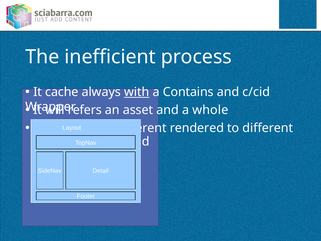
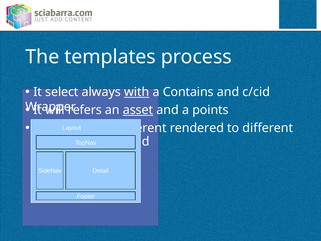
inefficient: inefficient -> templates (110, 57)
cache: cache -> select (62, 92)
asset underline: none -> present (138, 110)
whole: whole -> points (210, 110)
